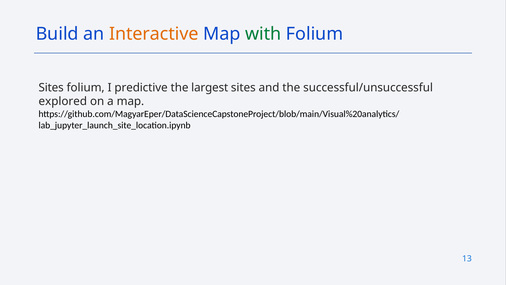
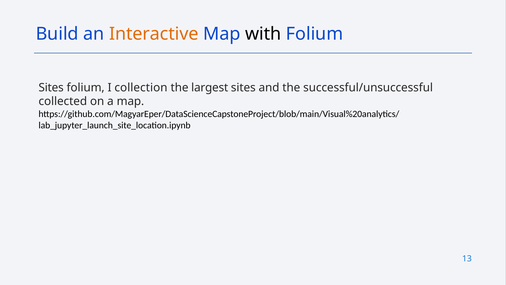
with colour: green -> black (263, 34)
predictive: predictive -> collection (141, 87)
explored: explored -> collected (63, 101)
